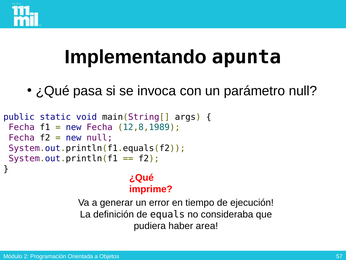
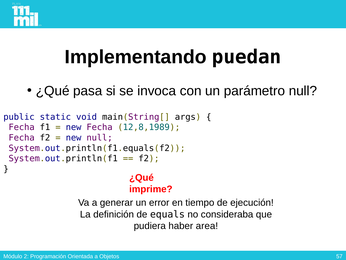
apunta: apunta -> puedan (247, 57)
